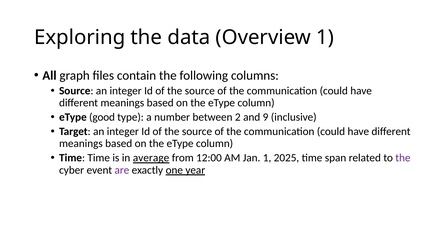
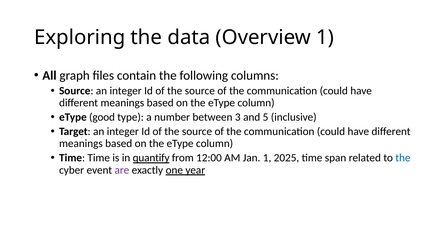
2: 2 -> 3 (238, 117)
9: 9 -> 5 (266, 117)
average: average -> quantify (151, 158)
the colour: purple -> blue (403, 158)
